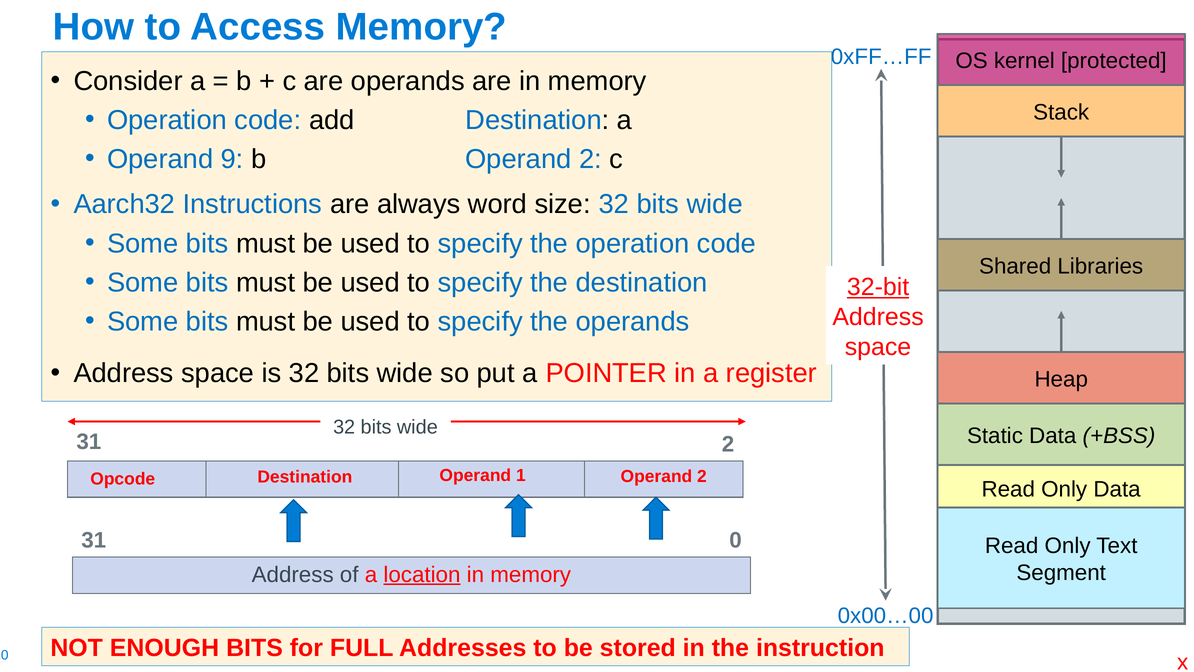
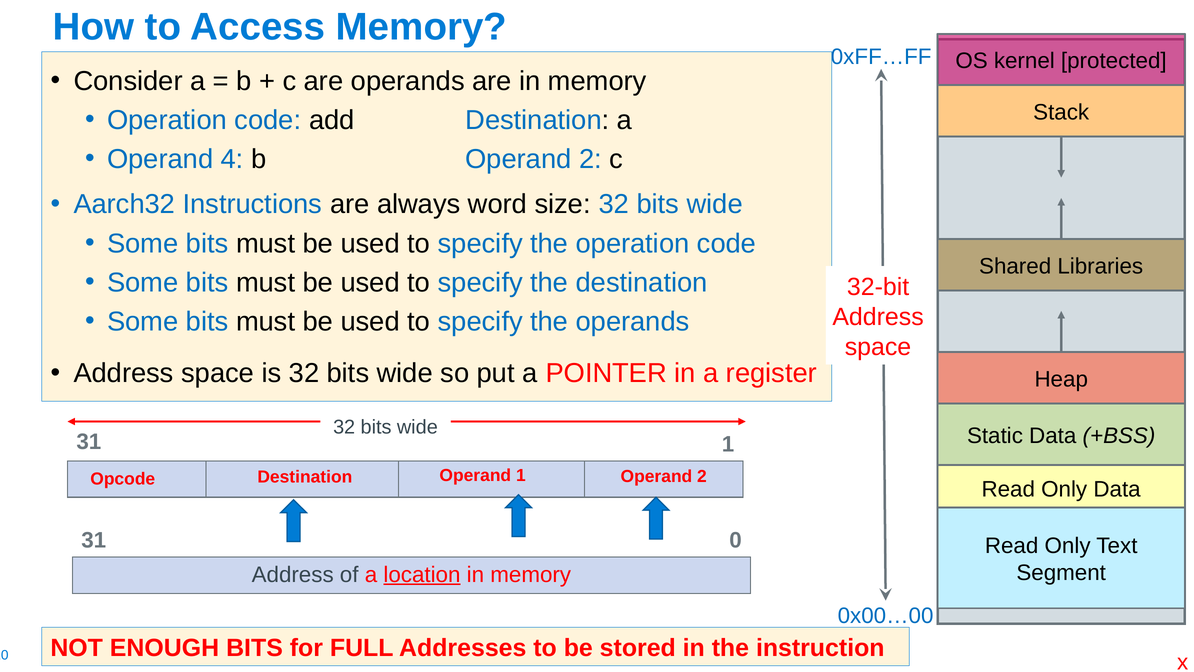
9: 9 -> 4 (232, 159)
32-bit underline: present -> none (878, 287)
31 2: 2 -> 1 (728, 444)
